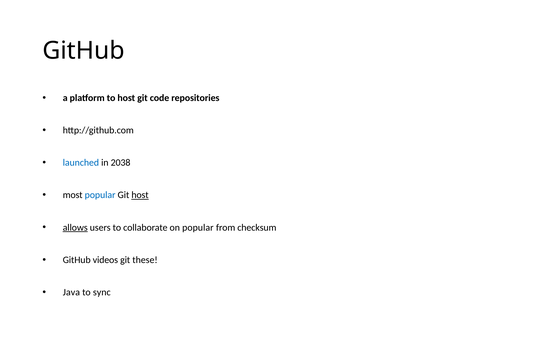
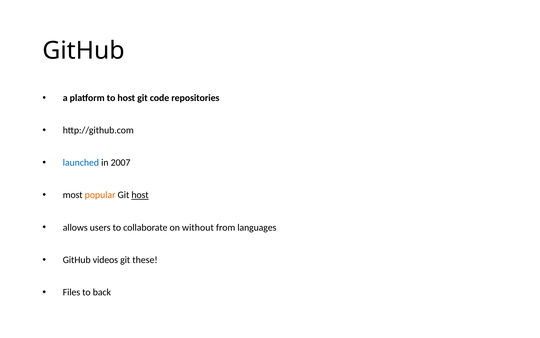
2038: 2038 -> 2007 (121, 162)
popular colour: blue -> orange (100, 195)
allows underline: present -> none (75, 227)
on popular: popular -> without (198, 227)
checksum: checksum -> languages (257, 227)
Java: Java -> Files (71, 292)
sync: sync -> back (102, 292)
